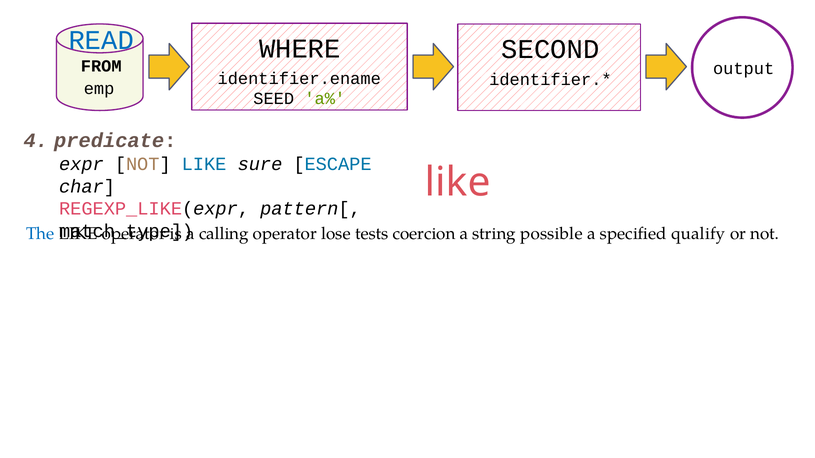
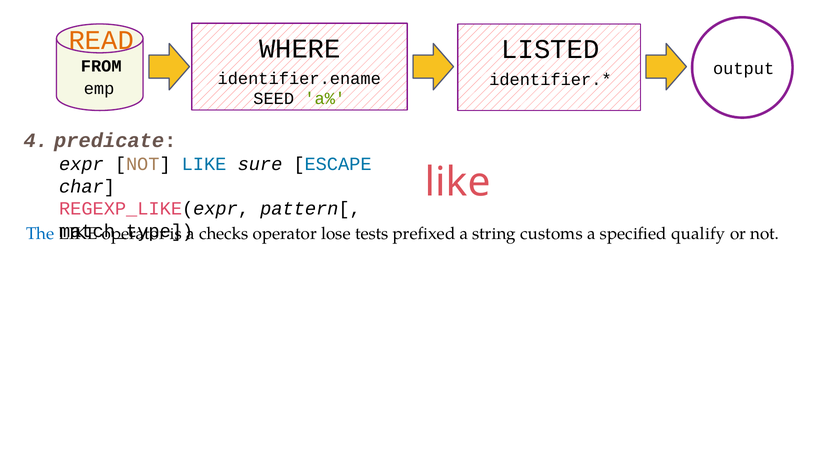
READ colour: blue -> orange (101, 40)
SECOND: SECOND -> LISTED (550, 49)
calling: calling -> checks (224, 234)
coercion: coercion -> prefixed (424, 234)
possible: possible -> customs (551, 234)
